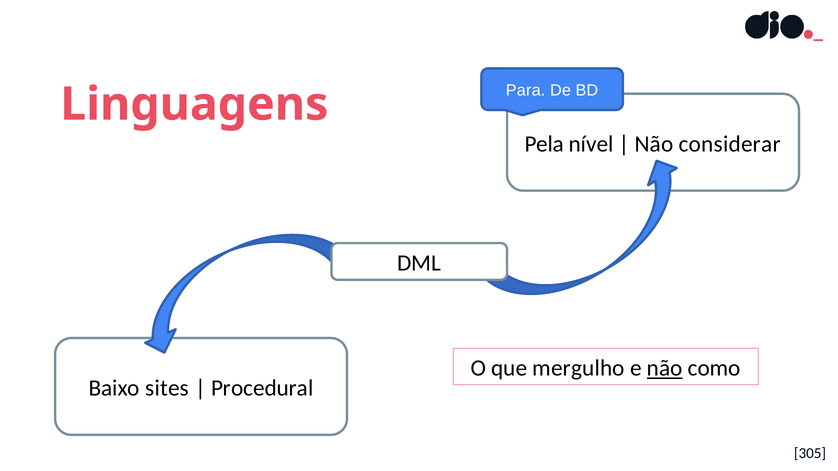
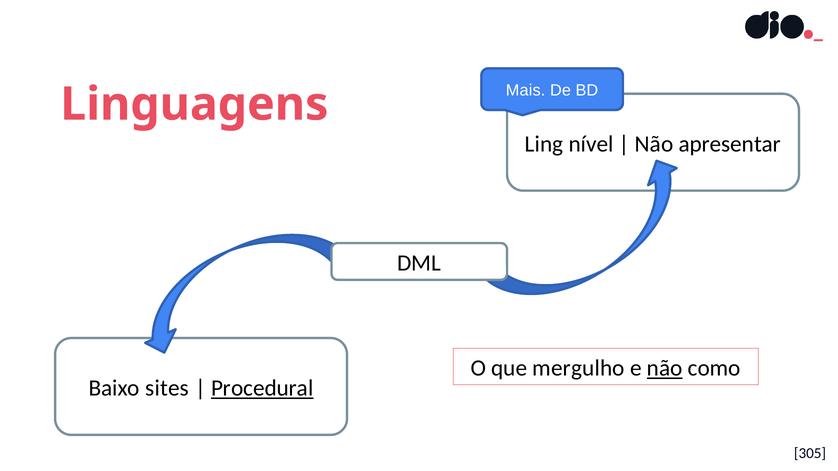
Para: Para -> Mais (526, 90)
Pela: Pela -> Ling (544, 144)
considerar: considerar -> apresentar (730, 144)
Procedural underline: none -> present (262, 388)
